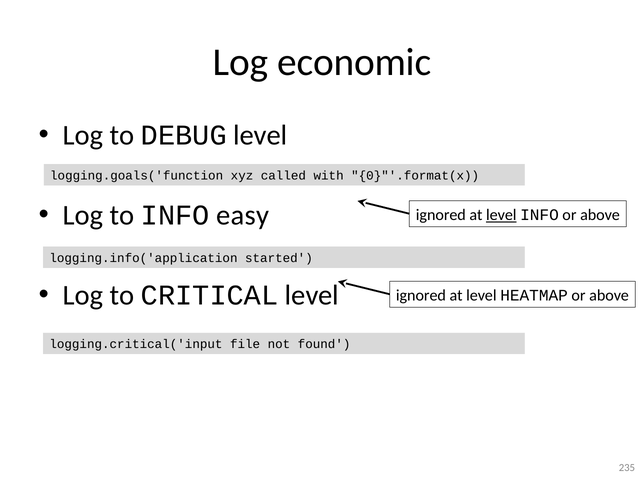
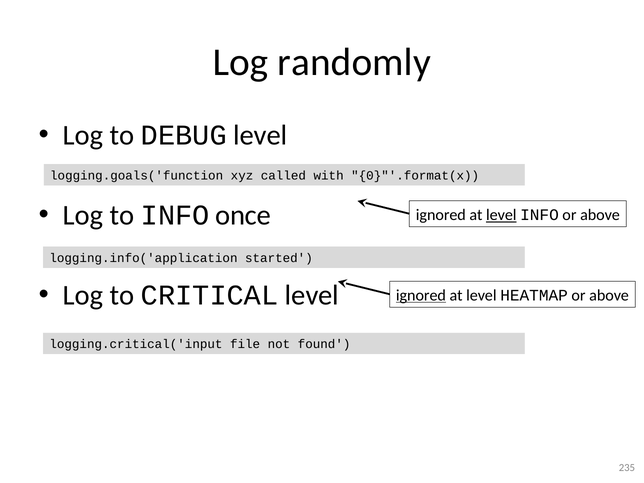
economic: economic -> randomly (354, 62)
easy: easy -> once (243, 215)
ignored underline: none -> present (421, 295)
